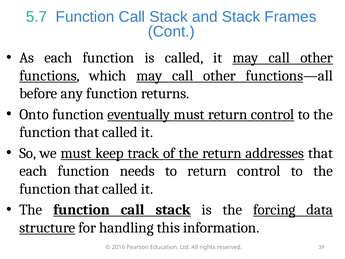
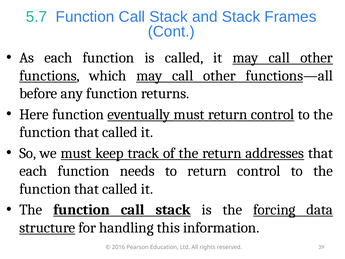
Onto: Onto -> Here (34, 114)
